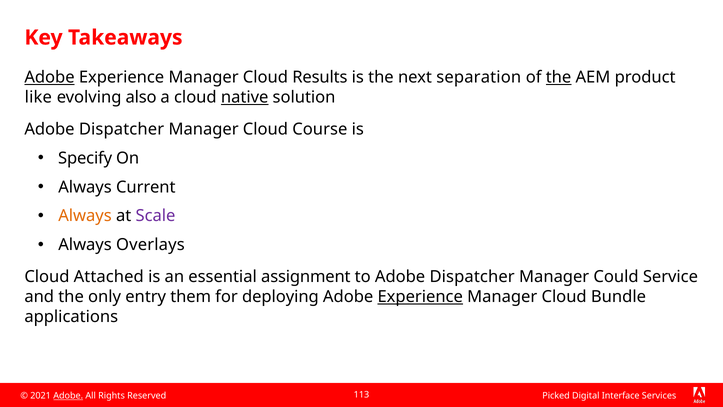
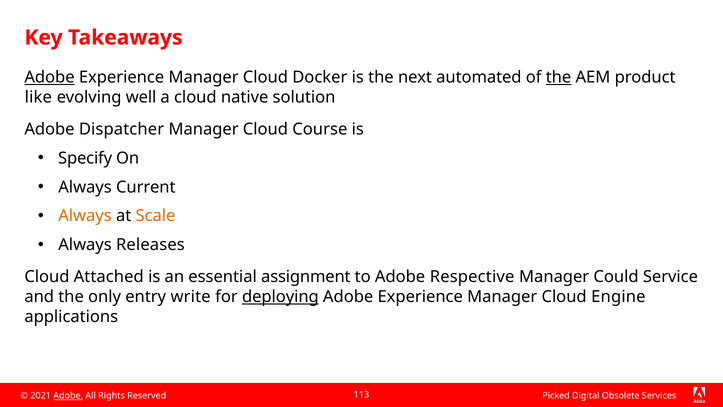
Results: Results -> Docker (320, 77)
separation: separation -> automated (479, 77)
also: also -> well (141, 97)
native underline: present -> none (245, 97)
Scale colour: purple -> orange (155, 216)
Overlays: Overlays -> Releases (150, 245)
to Adobe Dispatcher: Dispatcher -> Respective (472, 277)
them: them -> write (191, 297)
deploying underline: none -> present (280, 297)
Experience underline: present -> none (420, 297)
Bundle: Bundle -> Engine (618, 297)
Interface: Interface -> Obsolete (621, 396)
